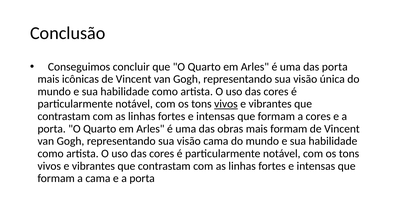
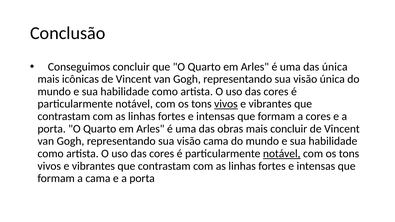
das porta: porta -> única (335, 67)
mais formam: formam -> concluir (289, 129)
notável underline: none -> present (282, 154)
